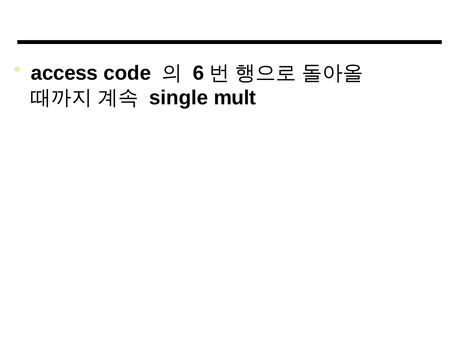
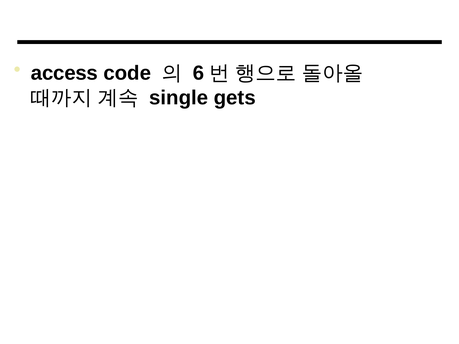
mult: mult -> gets (235, 98)
